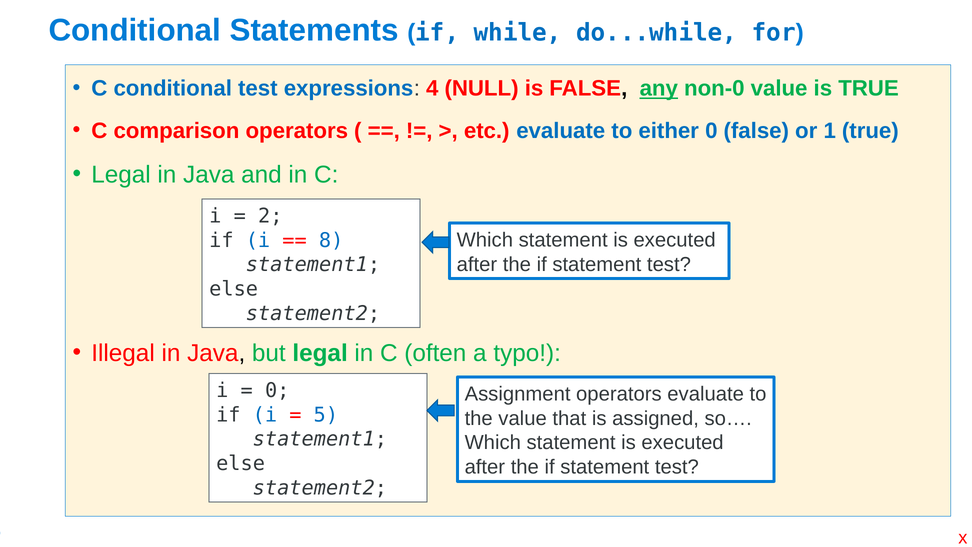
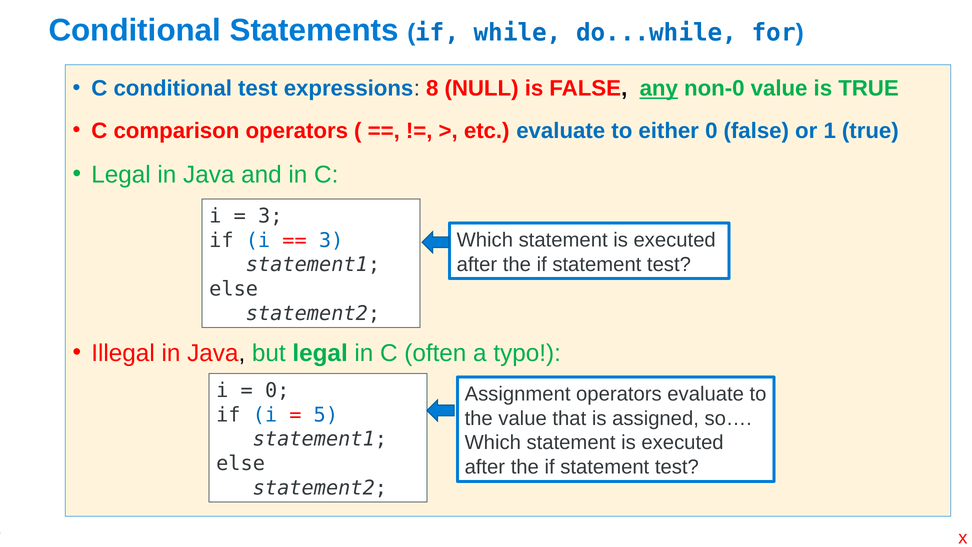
4: 4 -> 8 (432, 88)
2: 2 -> 3 (270, 216)
8: 8 -> 3 (331, 240)
